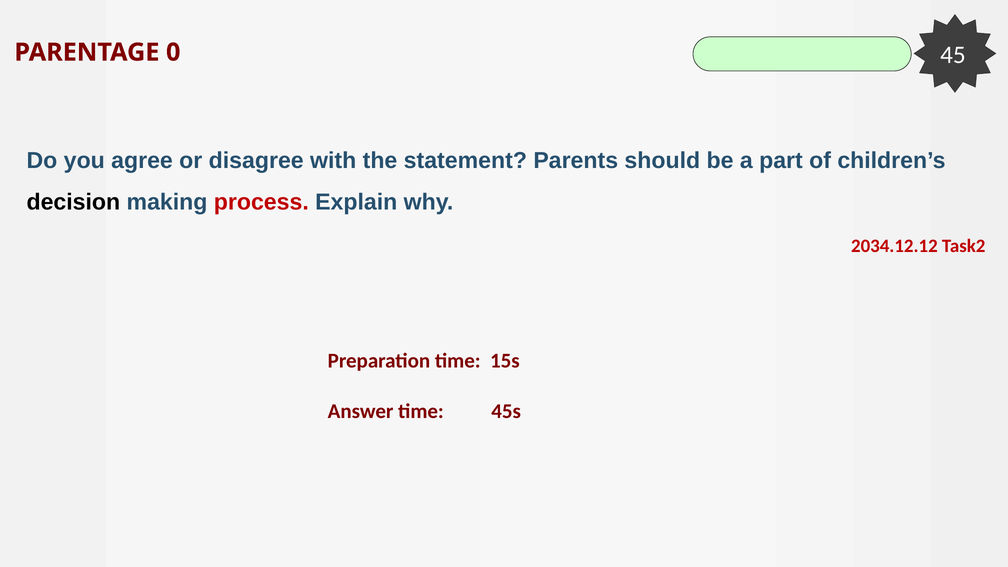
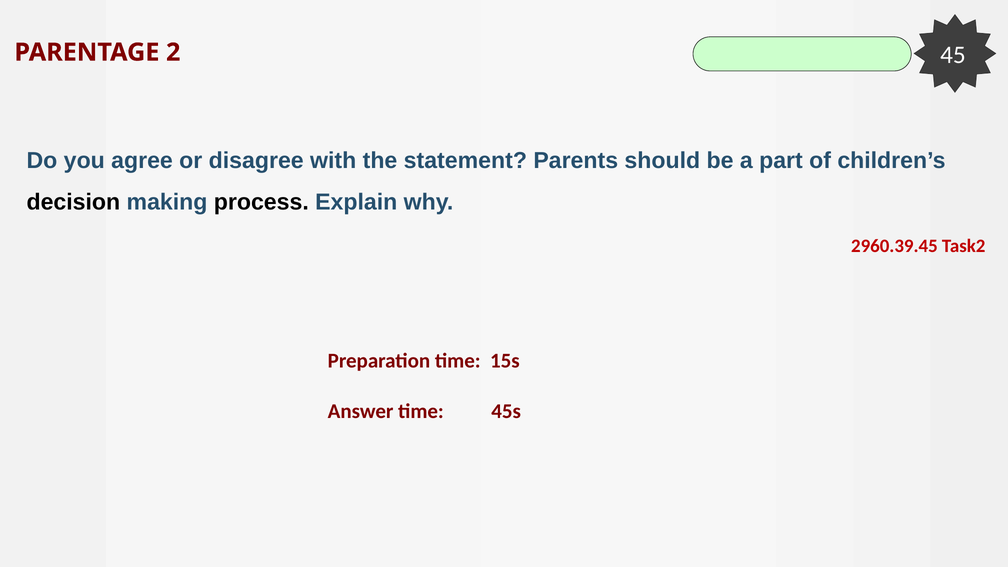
0: 0 -> 2 (173, 52)
process colour: red -> black (261, 202)
2034.12.12: 2034.12.12 -> 2960.39.45 (894, 246)
